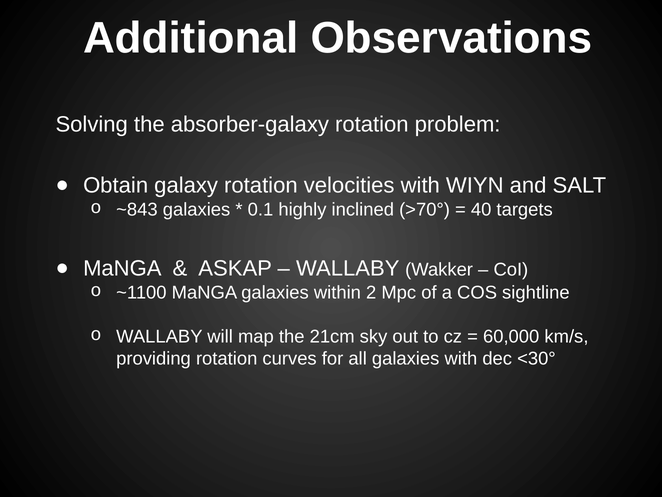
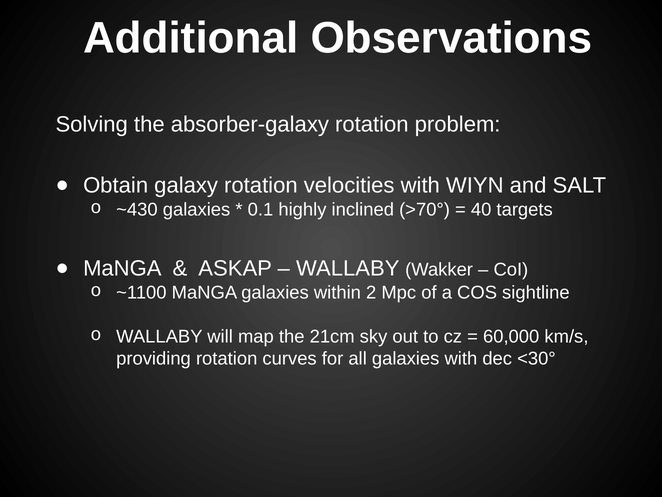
~843: ~843 -> ~430 (137, 209)
